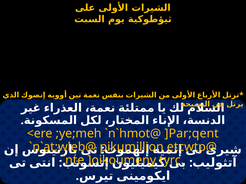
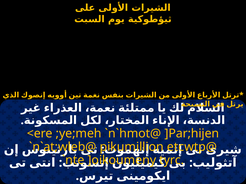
]Par;qent: ]Par;qent -> ]Par;hijen (192, 134)
